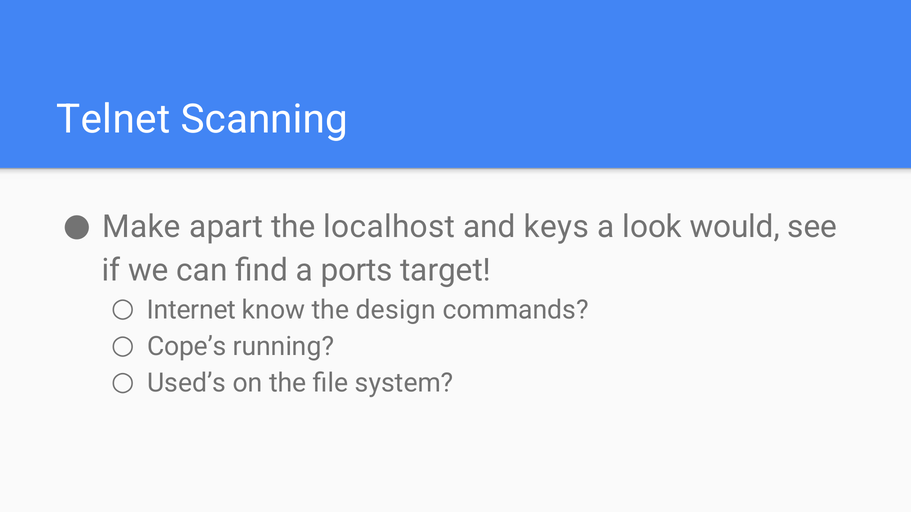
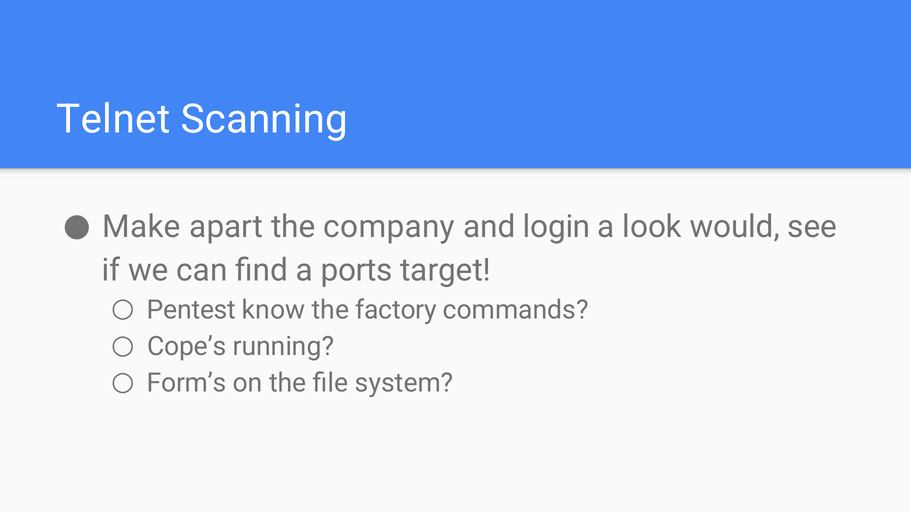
localhost: localhost -> company (389, 227)
keys: keys -> login (557, 227)
Internet: Internet -> Pentest (191, 310)
design: design -> factory (396, 310)
Used’s: Used’s -> Form’s (187, 383)
